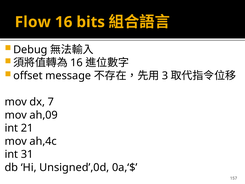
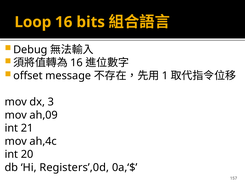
Flow: Flow -> Loop (33, 22)
3: 3 -> 1 (165, 76)
7: 7 -> 3 (51, 102)
31: 31 -> 20 (27, 154)
Unsigned’,0d: Unsigned’,0d -> Registers’,0d (74, 167)
